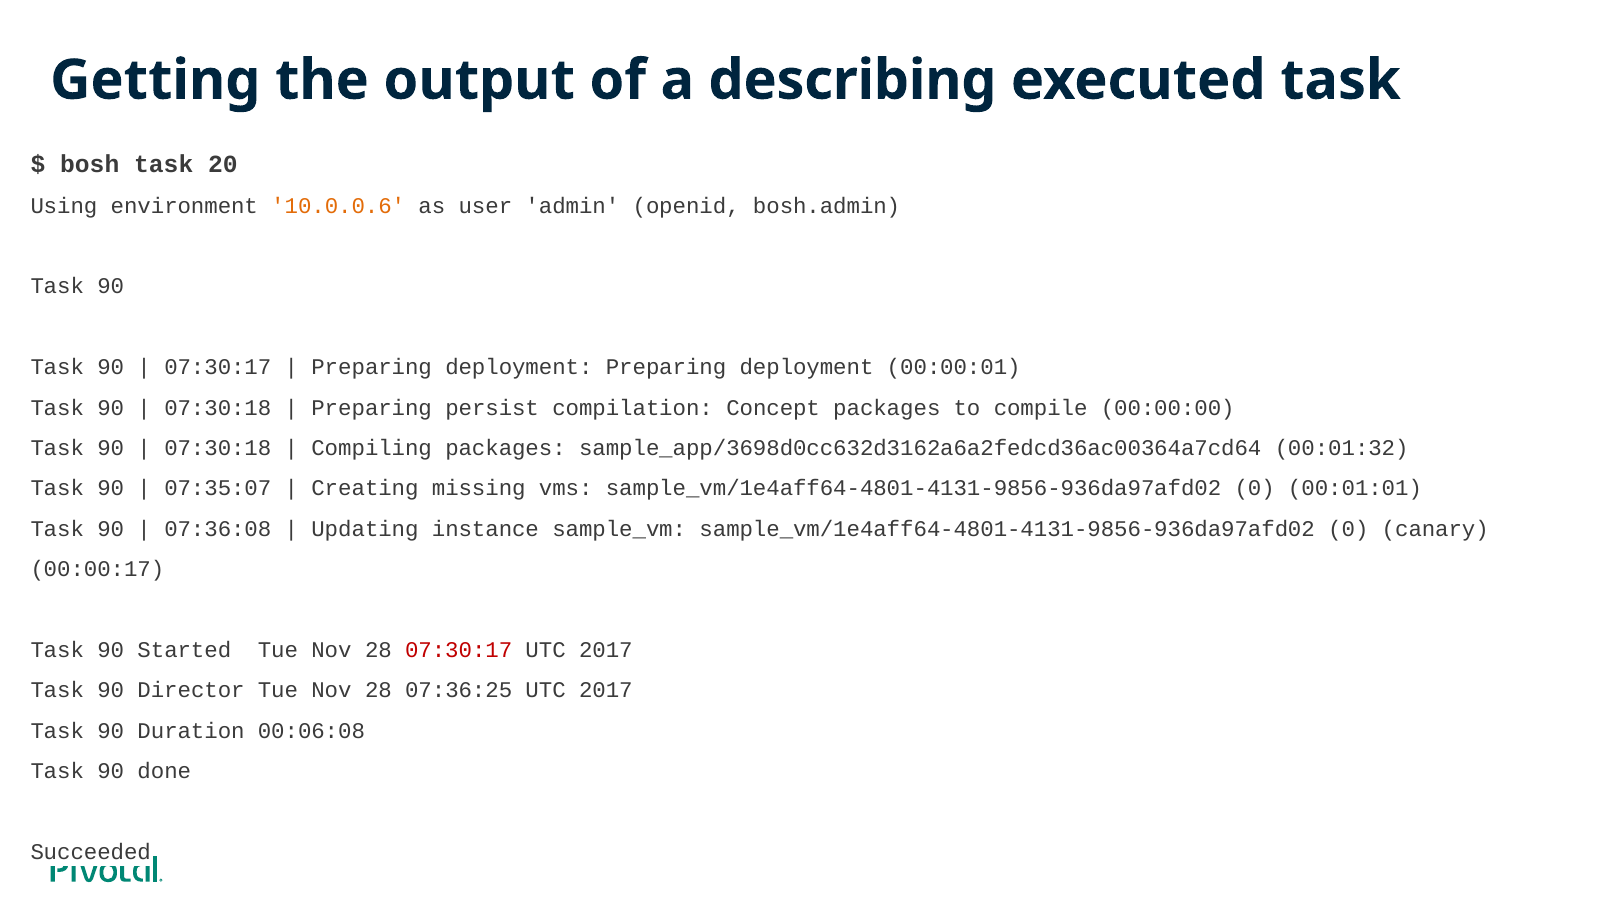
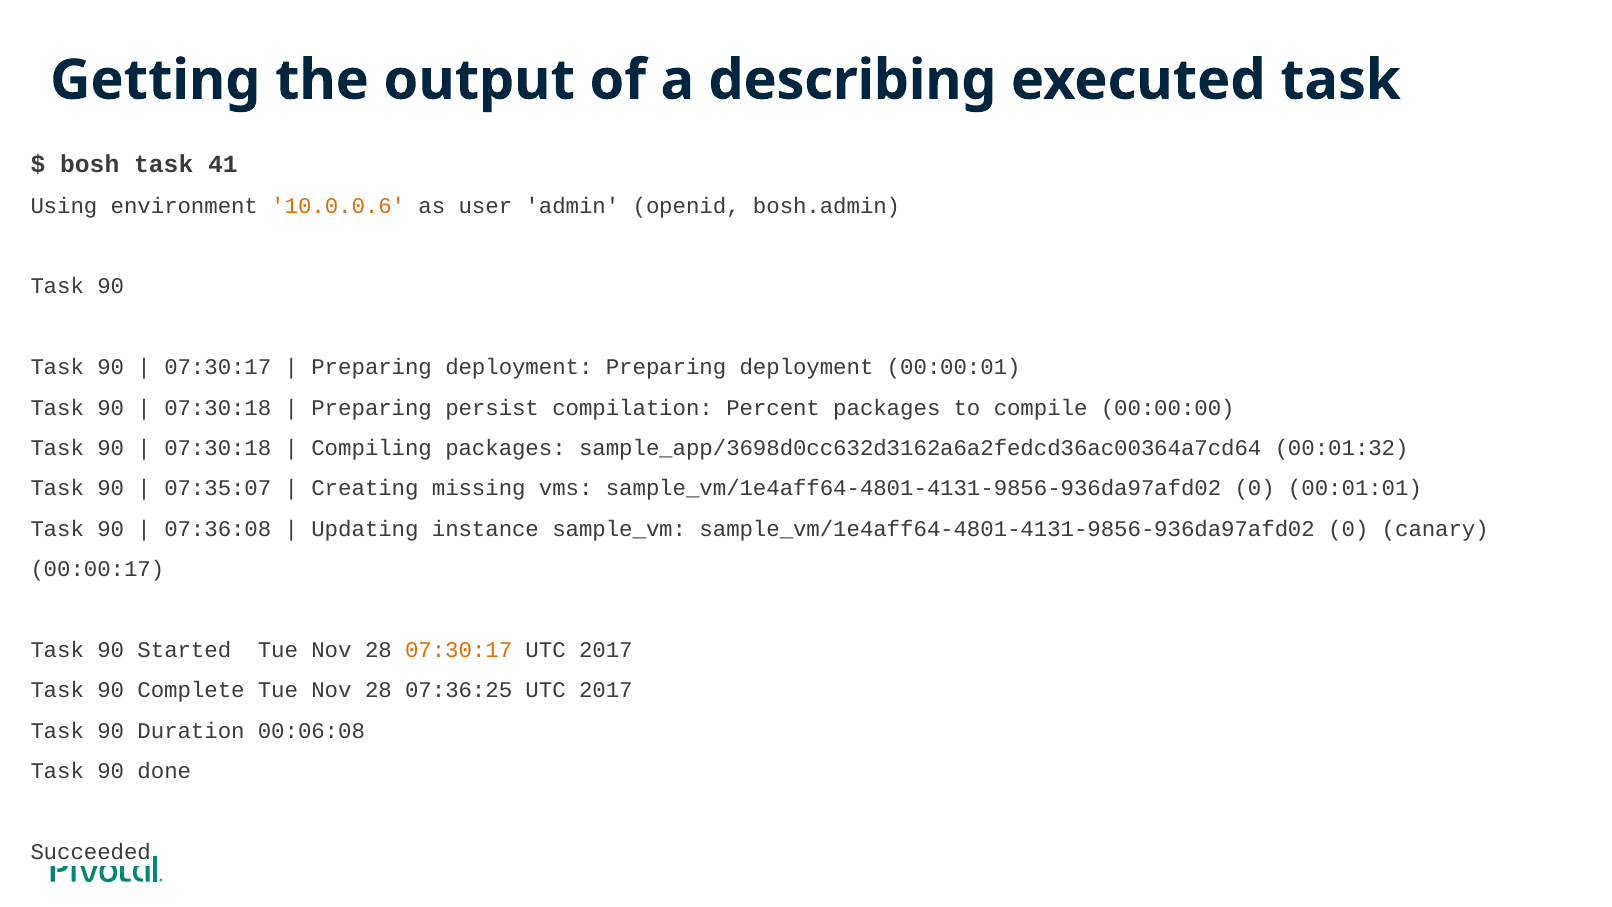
20: 20 -> 41 (223, 164)
Concept: Concept -> Percent (773, 408)
07:30:17 colour: red -> orange (459, 650)
Director: Director -> Complete (191, 690)
